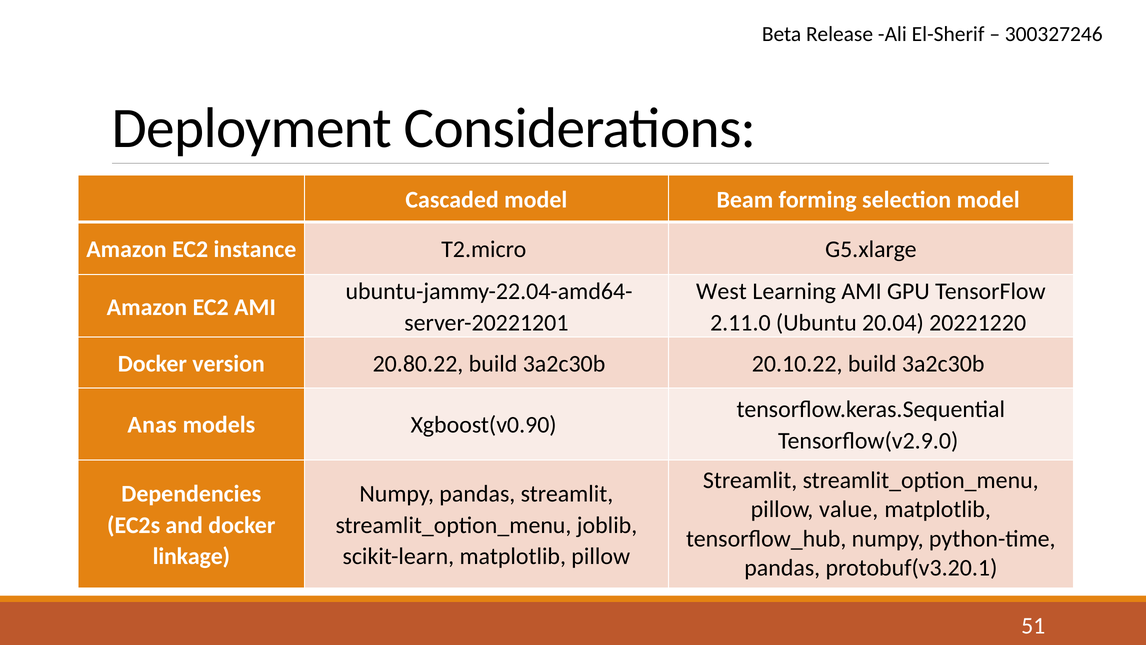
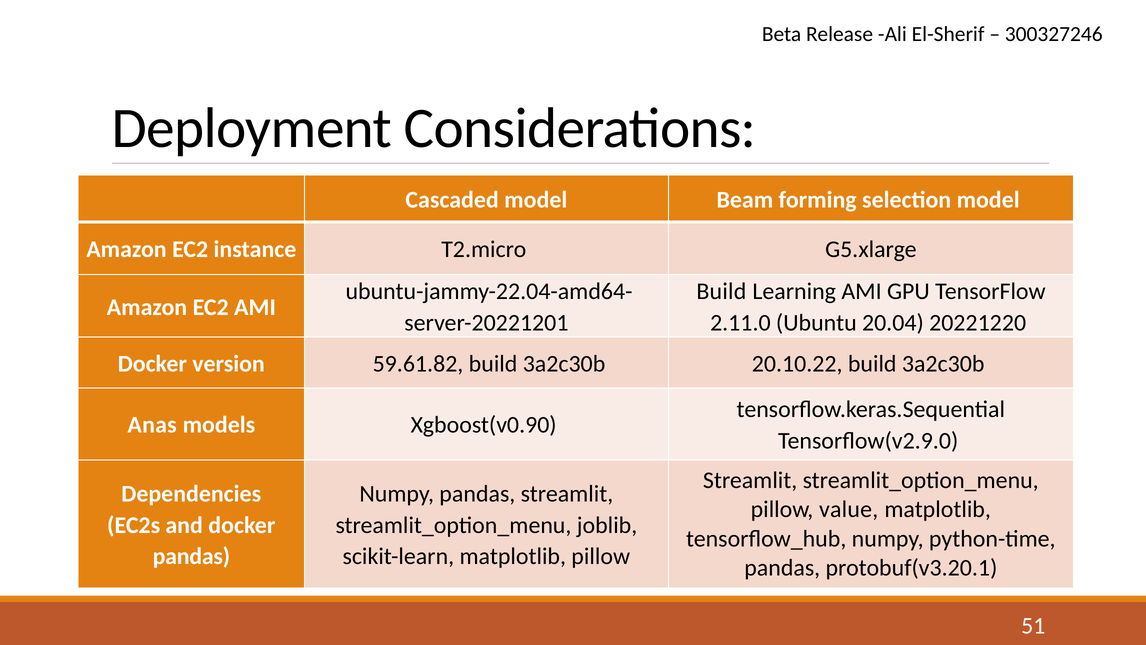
West: West -> Build (721, 291)
20.80.22: 20.80.22 -> 59.61.82 (418, 364)
linkage: linkage -> pandas (191, 556)
